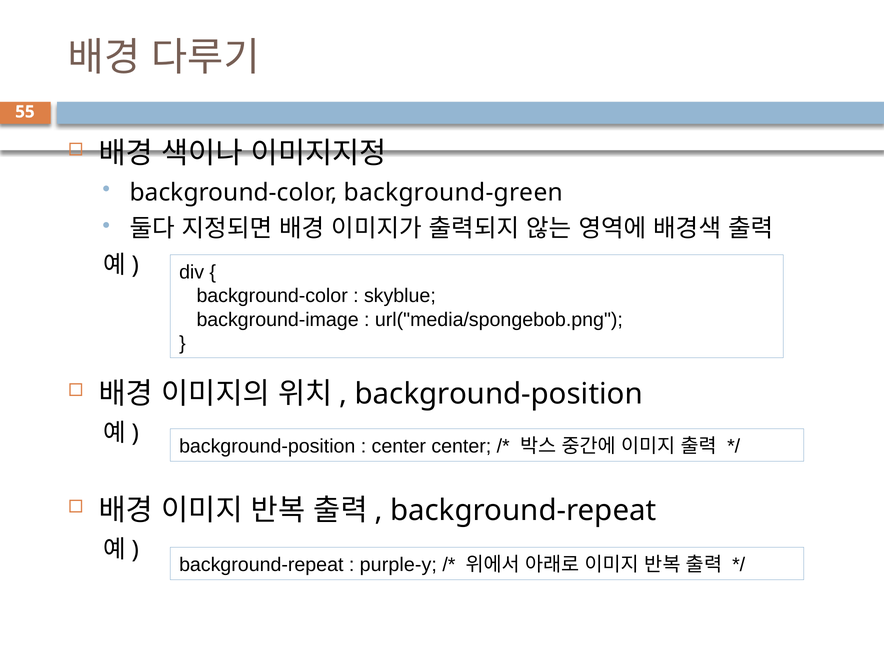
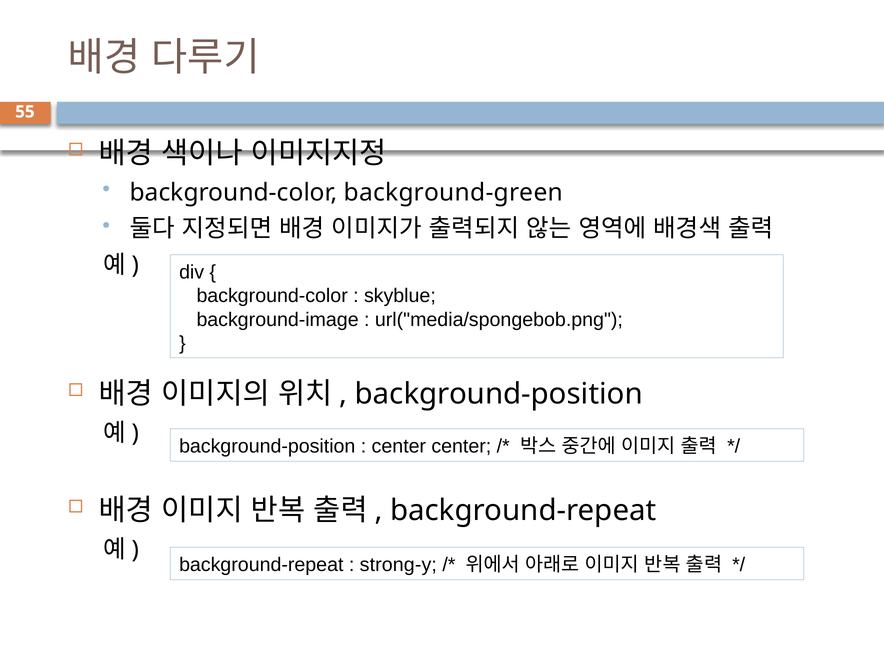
purple-y: purple-y -> strong-y (398, 565)
